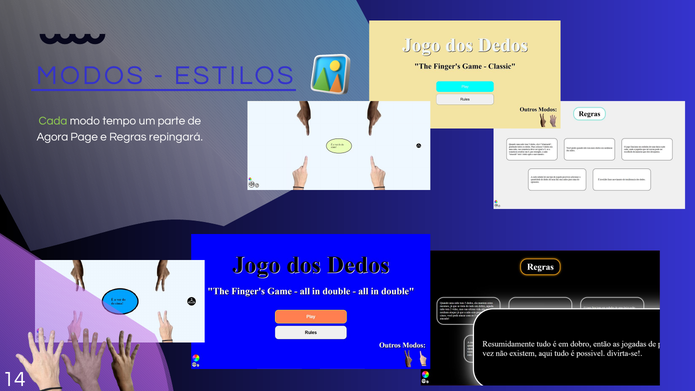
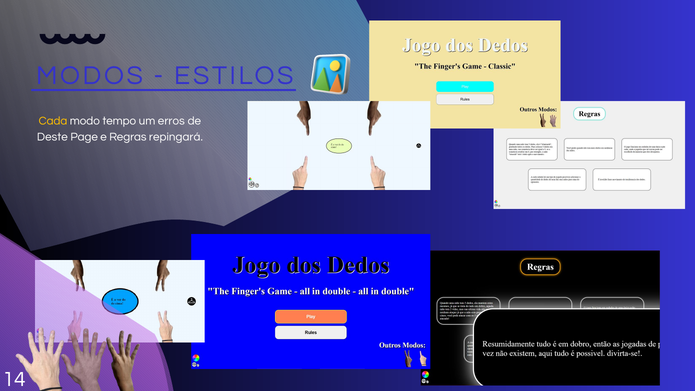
Cada colour: light green -> yellow (53, 121)
parte: parte -> erros (171, 121)
Agora: Agora -> Deste (52, 137)
